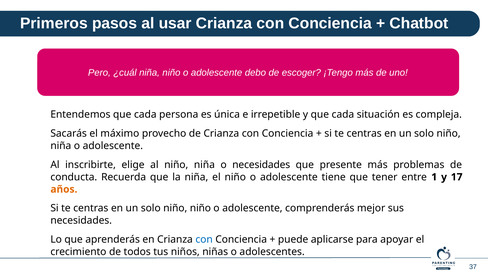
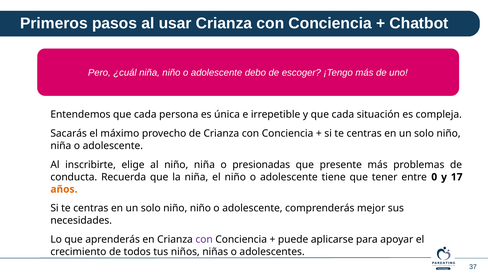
o necesidades: necesidades -> presionadas (261, 165)
1: 1 -> 0 (434, 177)
con colour: blue -> purple (204, 239)
